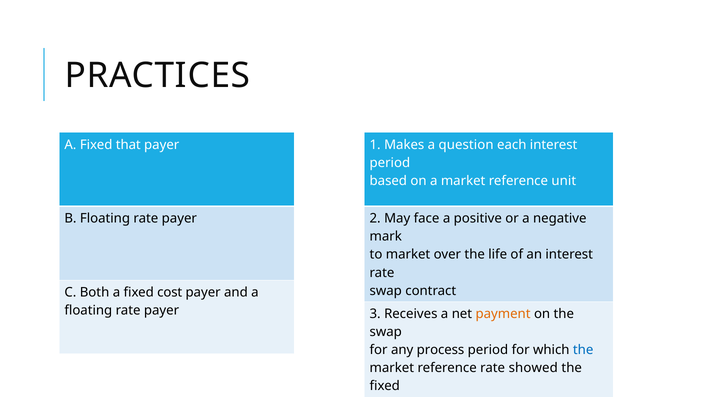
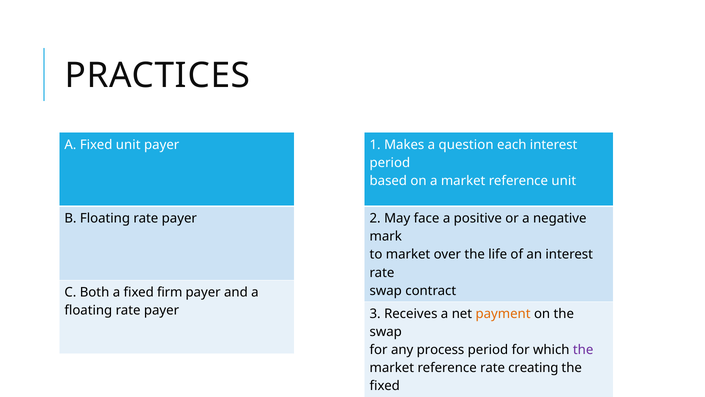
Fixed that: that -> unit (128, 145)
cost: cost -> firm (170, 292)
the colour: blue -> purple (583, 350)
showed: showed -> creating (533, 368)
